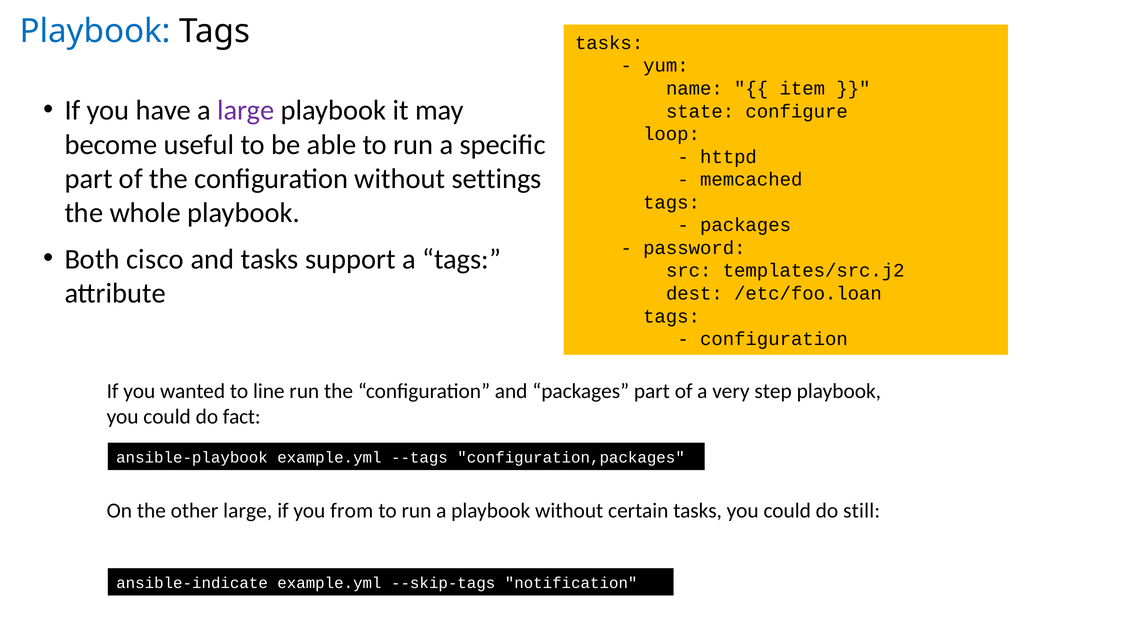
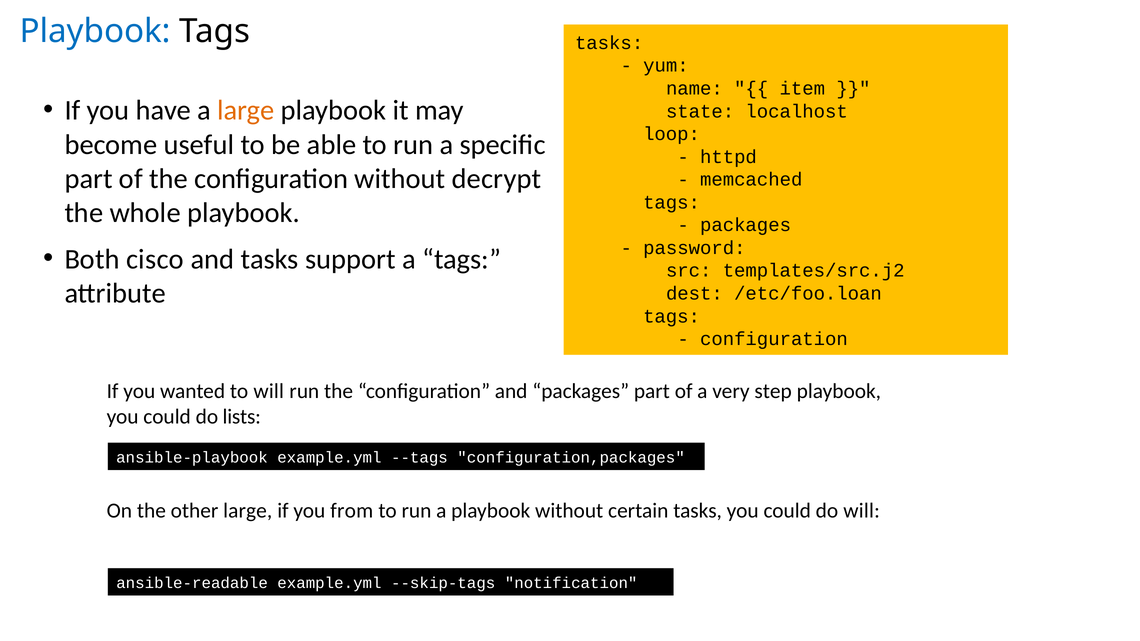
large colour: purple -> orange (246, 111)
configure: configure -> localhost (797, 111)
settings: settings -> decrypt (497, 179)
to line: line -> will (269, 391)
fact: fact -> lists (242, 417)
do still: still -> will (862, 511)
ansible-indicate: ansible-indicate -> ansible-readable (192, 583)
